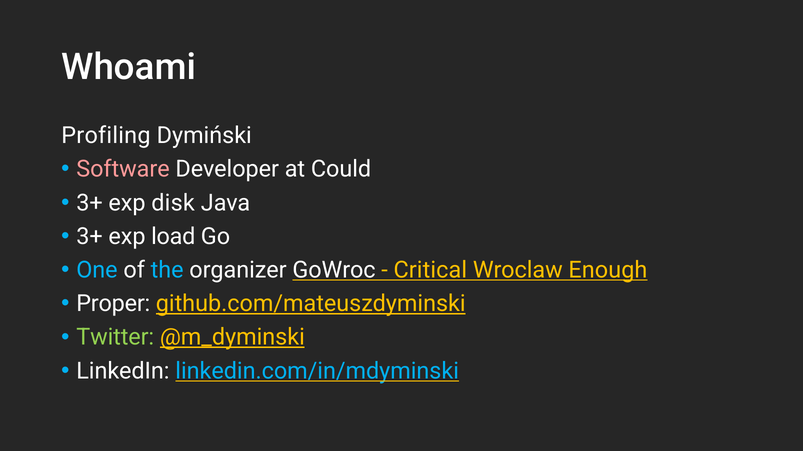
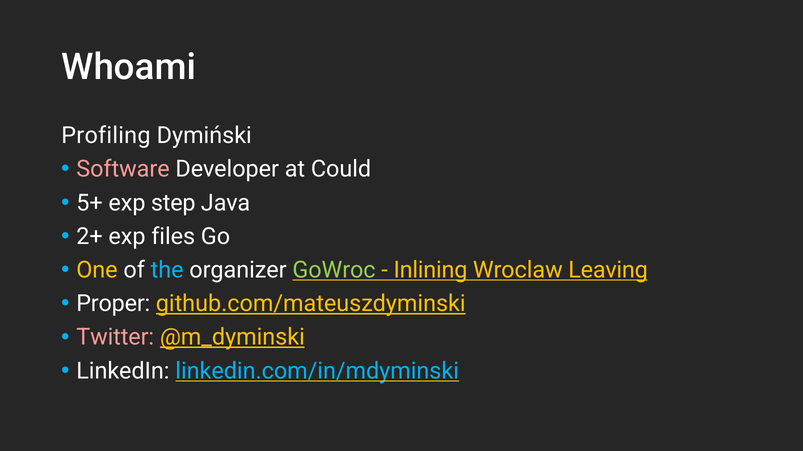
3+: 3+ -> 5+ (89, 203)
disk: disk -> step (173, 203)
3+: 3+ -> 2+ (89, 237)
load: load -> files (173, 237)
One colour: light blue -> yellow (97, 270)
GoWroc colour: white -> light green (334, 270)
Critical: Critical -> Inlining (430, 270)
Enough: Enough -> Leaving (608, 270)
Twitter colour: light green -> pink (115, 338)
